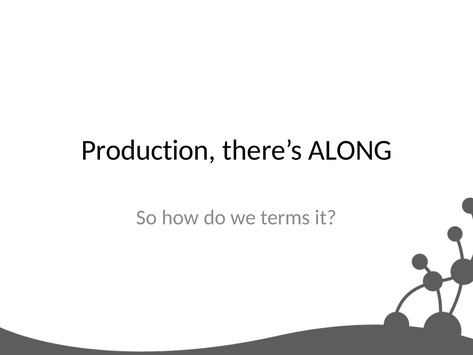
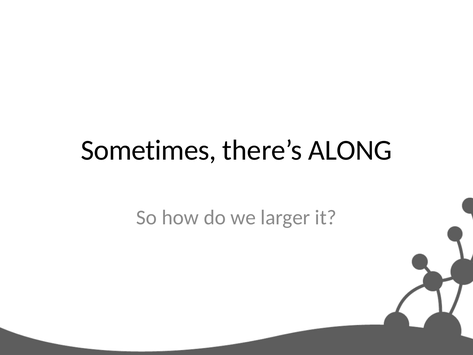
Production: Production -> Sometimes (149, 150)
terms: terms -> larger (285, 217)
